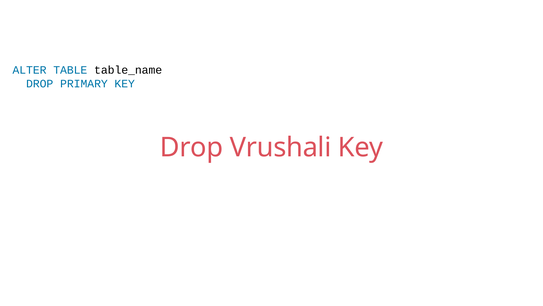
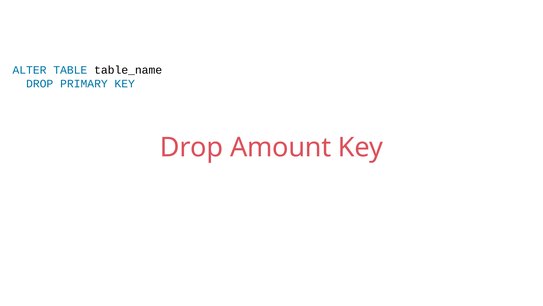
Vrushali: Vrushali -> Amount (281, 147)
